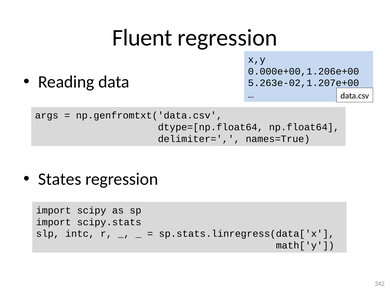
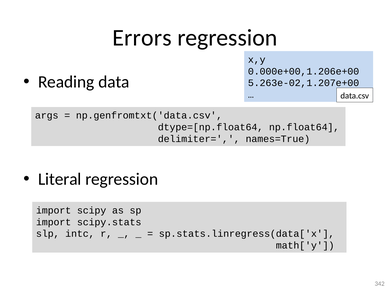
Fluent: Fluent -> Errors (142, 38)
States: States -> Literal (60, 179)
